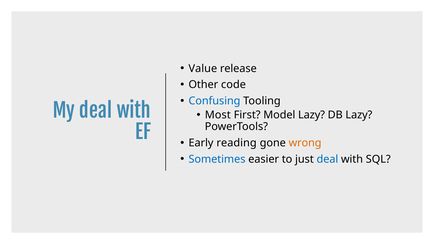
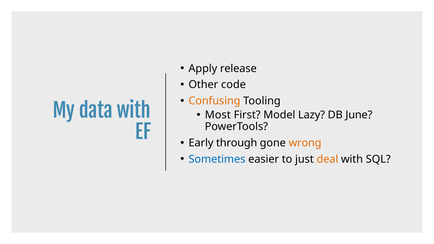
Value: Value -> Apply (203, 69)
Confusing colour: blue -> orange (214, 101)
My deal: deal -> data (96, 111)
DB Lazy: Lazy -> June (359, 115)
reading: reading -> through (237, 143)
deal colour: blue -> orange (327, 159)
